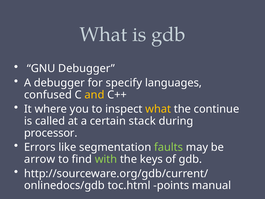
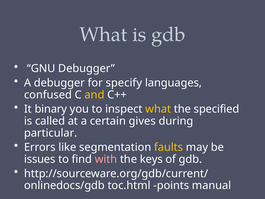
where: where -> binary (51, 109)
continue: continue -> specified (217, 109)
stack: stack -> gives (142, 121)
processor: processor -> particular (51, 133)
faults colour: light green -> yellow (169, 147)
arrow: arrow -> issues (40, 159)
with colour: light green -> pink (106, 159)
